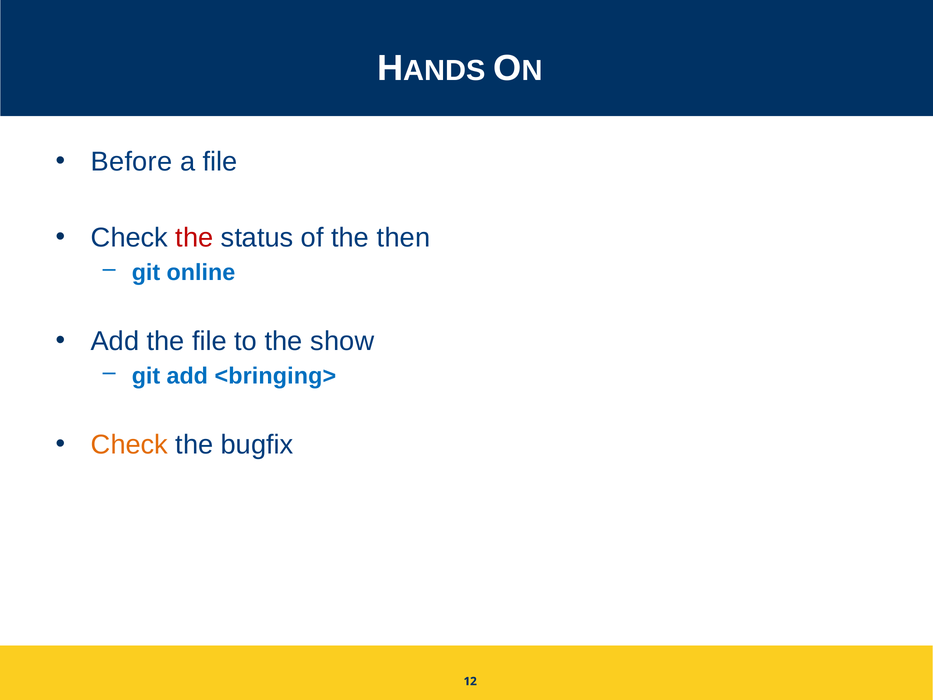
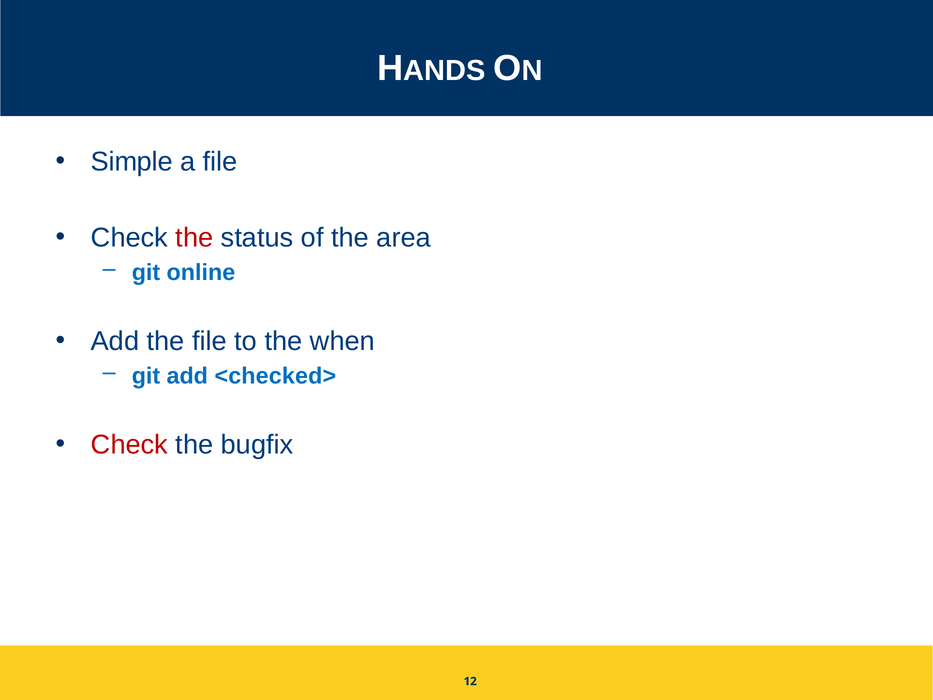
Before: Before -> Simple (132, 162)
then: then -> area (404, 238)
show: show -> when (342, 341)
<bringing>: <bringing> -> <checked> (275, 376)
Check colour: orange -> red (129, 445)
